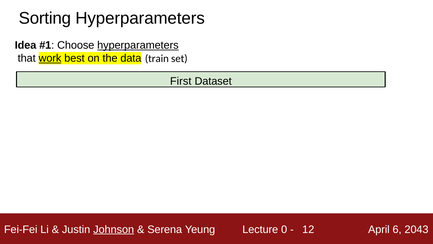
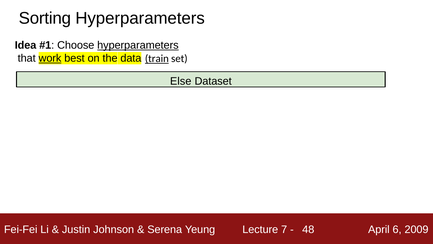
train underline: none -> present (157, 58)
First: First -> Else (181, 81)
Johnson underline: present -> none (114, 229)
0: 0 -> 7 (284, 229)
12: 12 -> 48 (308, 229)
2043: 2043 -> 2009 (417, 229)
